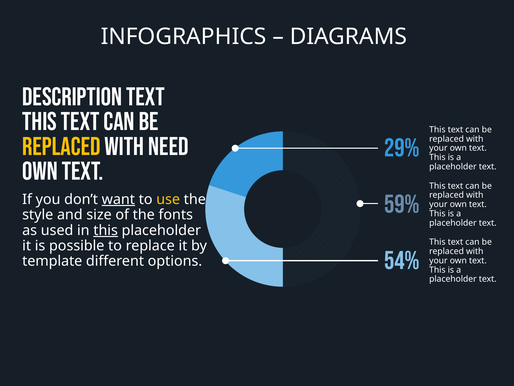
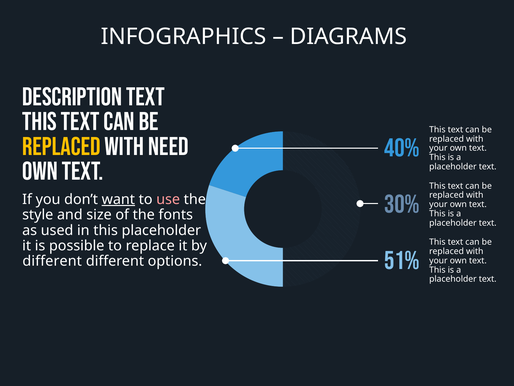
29%: 29% -> 40% (402, 148)
use colour: yellow -> pink (168, 199)
59%: 59% -> 30% (402, 204)
this underline: present -> none (106, 230)
54%: 54% -> 51% (402, 260)
template: template -> different (52, 261)
